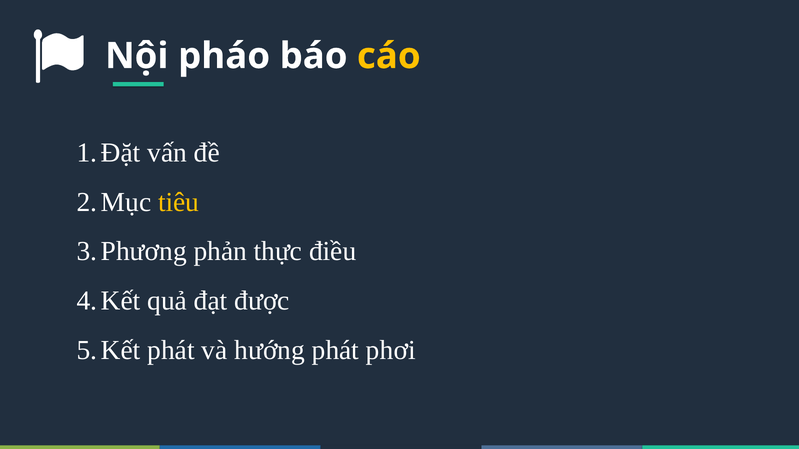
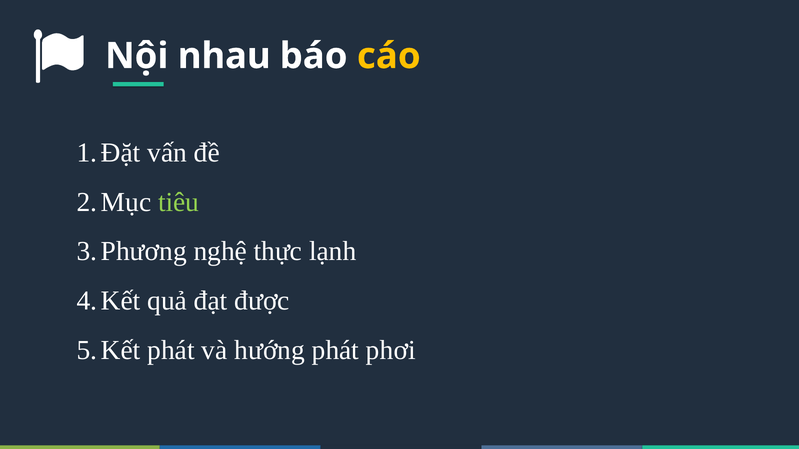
pháo: pháo -> nhau (224, 56)
tiêu colour: yellow -> light green (179, 202)
phản: phản -> nghệ (220, 252)
điều: điều -> lạnh (333, 252)
